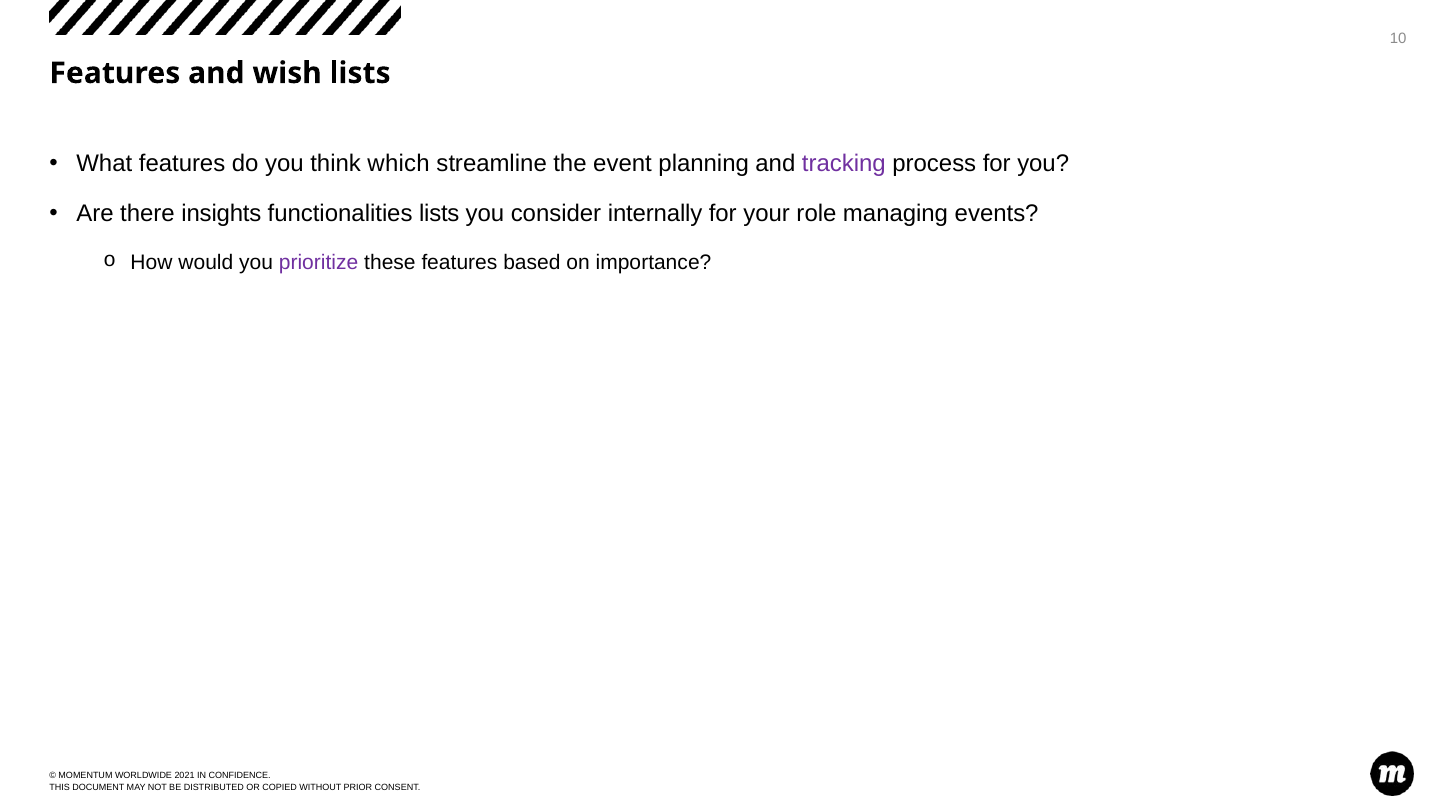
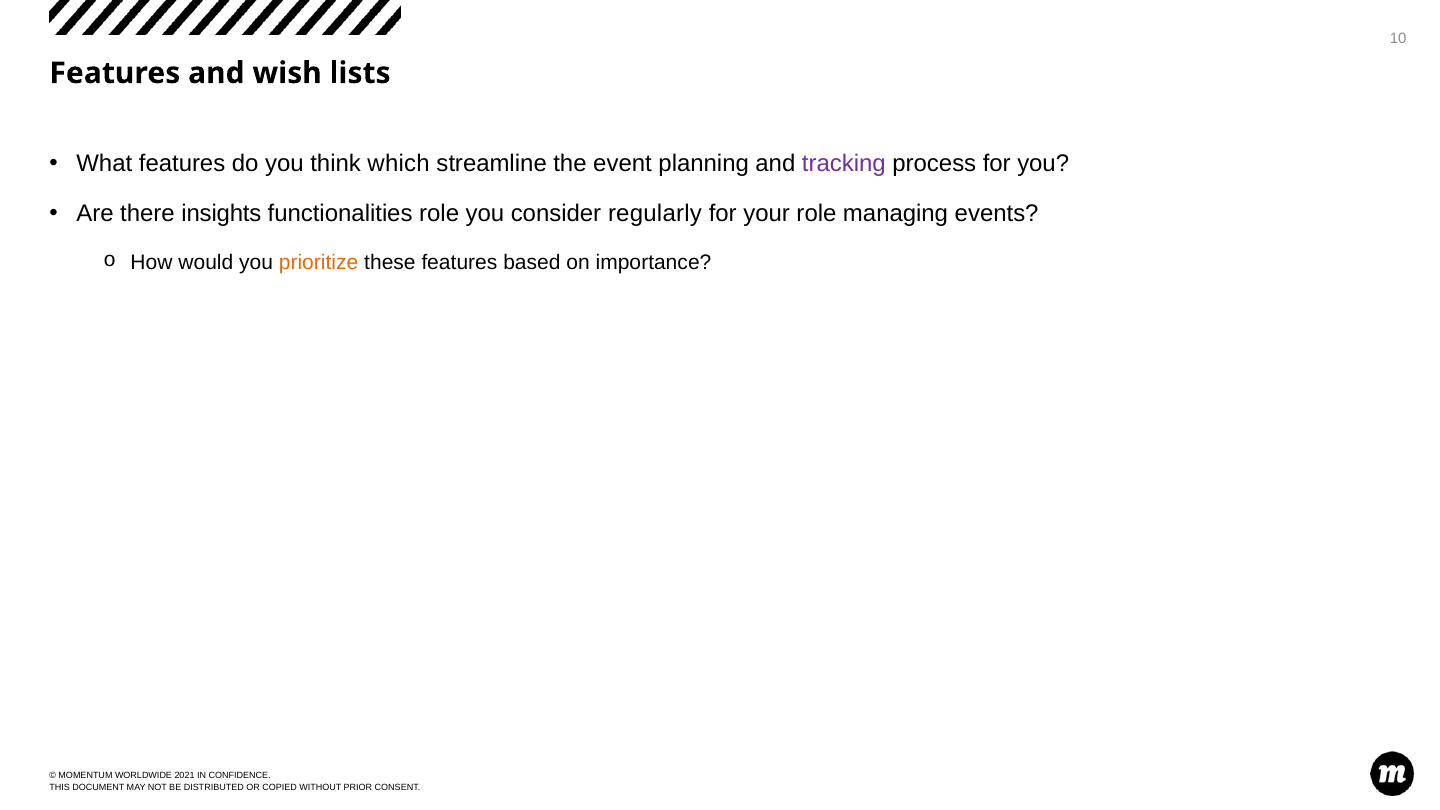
functionalities lists: lists -> role (439, 214)
internally: internally -> regularly (655, 214)
prioritize colour: purple -> orange (319, 262)
